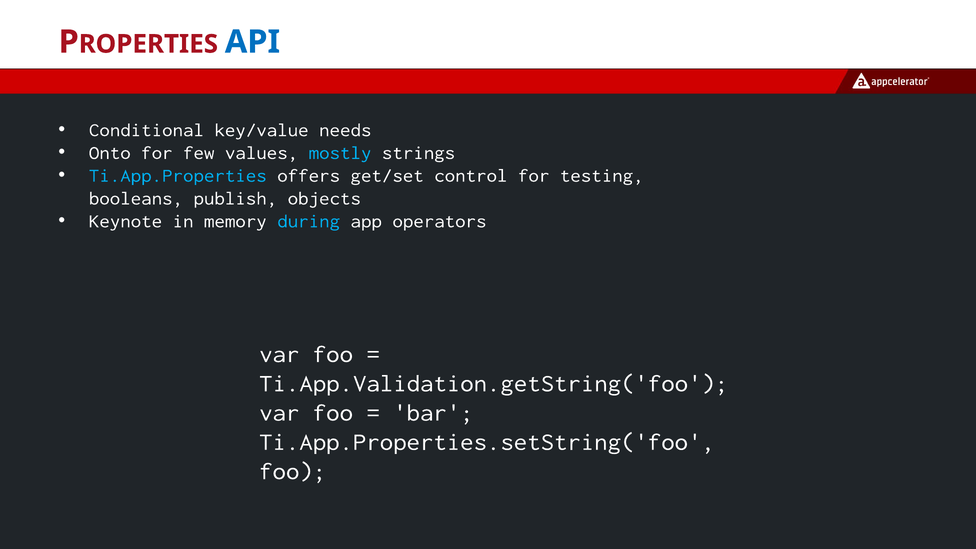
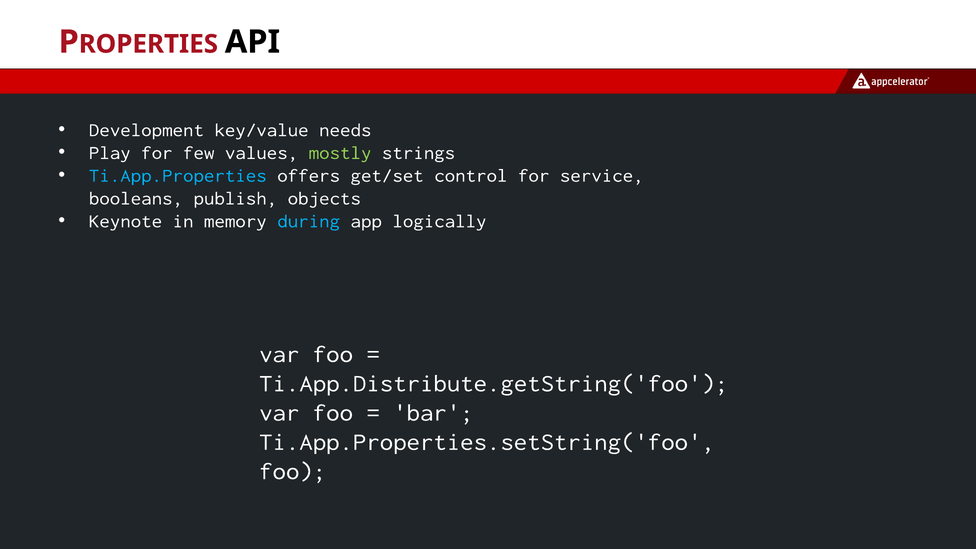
API colour: blue -> black (252, 42)
Conditional: Conditional -> Development (146, 130)
Onto: Onto -> Play (110, 153)
mostly colour: light blue -> light green (340, 153)
testing: testing -> service (602, 175)
operators: operators -> logically (439, 221)
Ti.App.Validation.getString('foo: Ti.App.Validation.getString('foo -> Ti.App.Distribute.getString('foo (494, 383)
